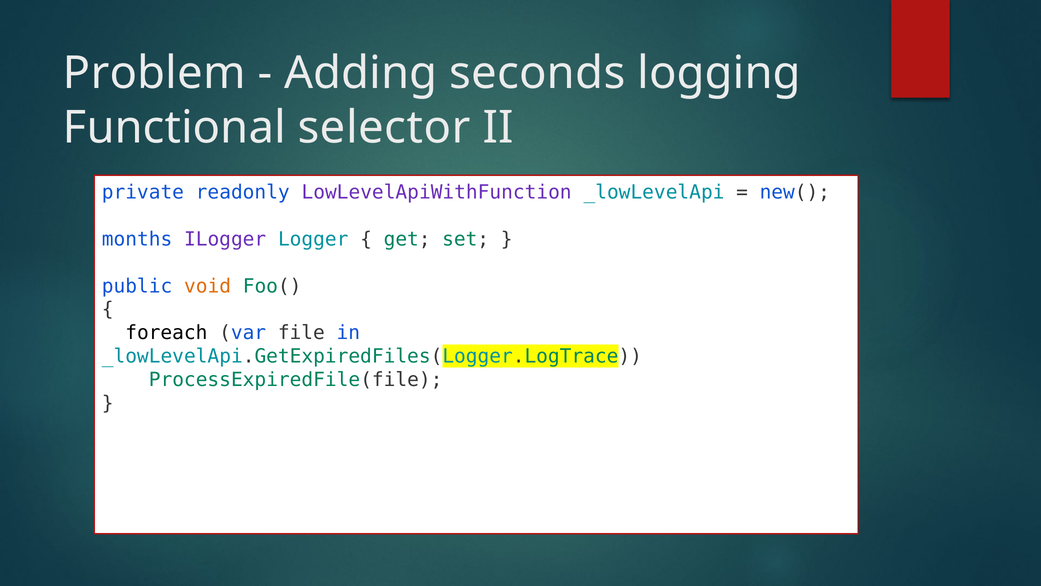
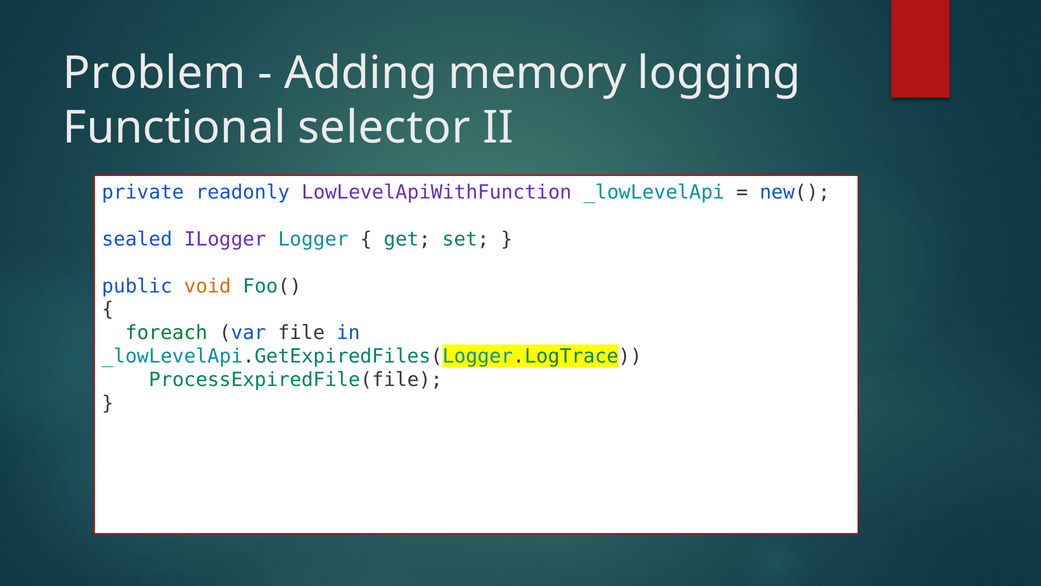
seconds: seconds -> memory (538, 73)
months: months -> sealed (137, 239)
foreach colour: black -> green (166, 333)
